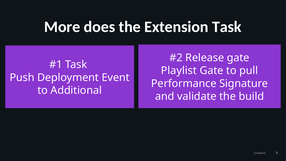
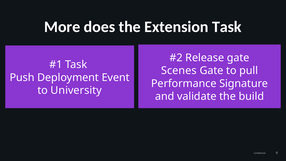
Playlist: Playlist -> Scenes (179, 71)
Additional: Additional -> University (76, 90)
